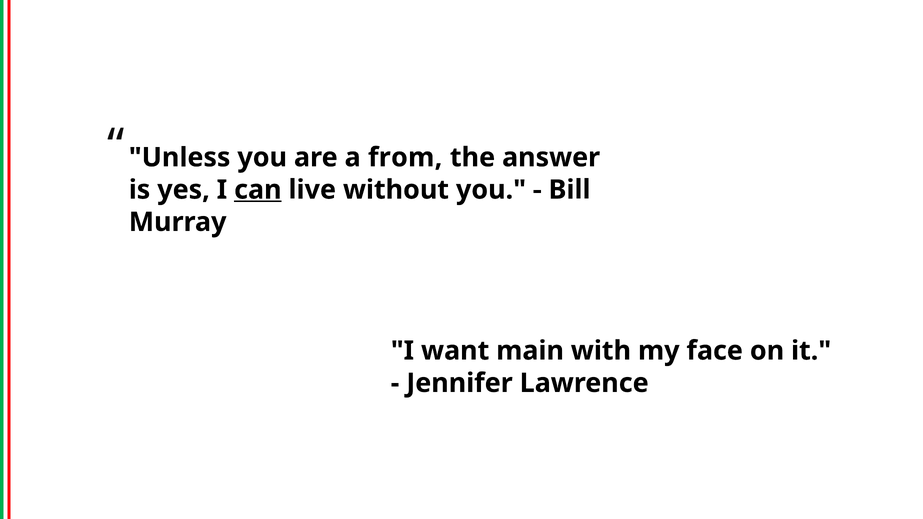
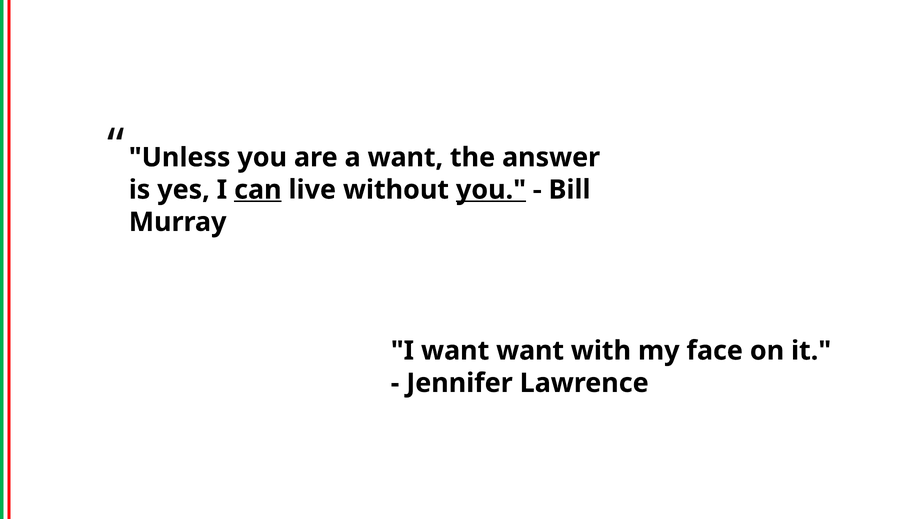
a from: from -> want (405, 157)
you underline: none -> present (491, 190)
want main: main -> want (530, 351)
